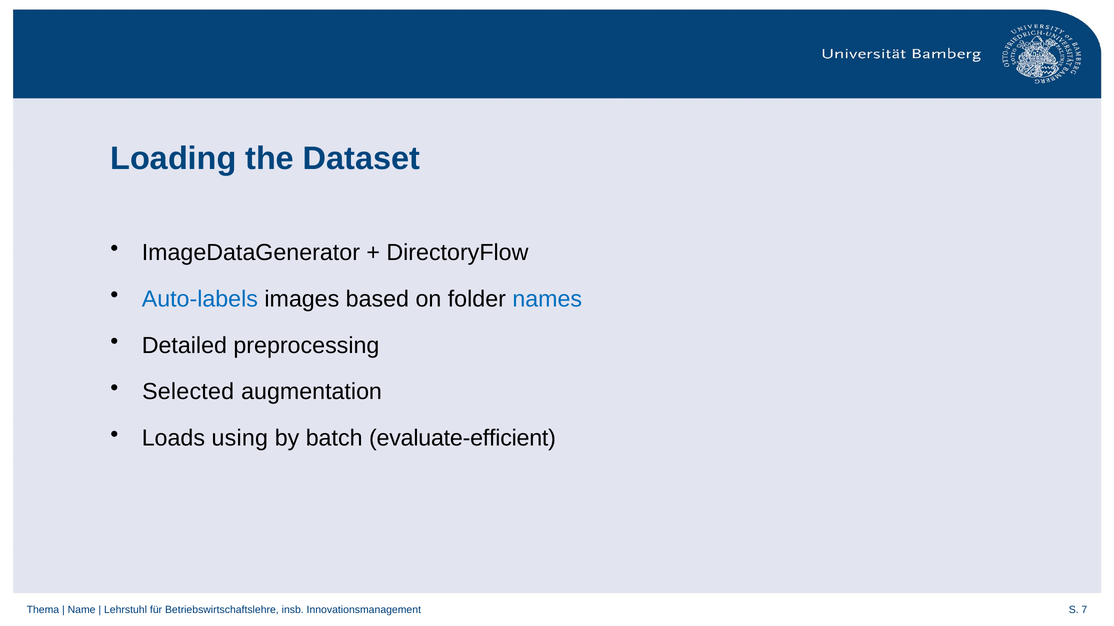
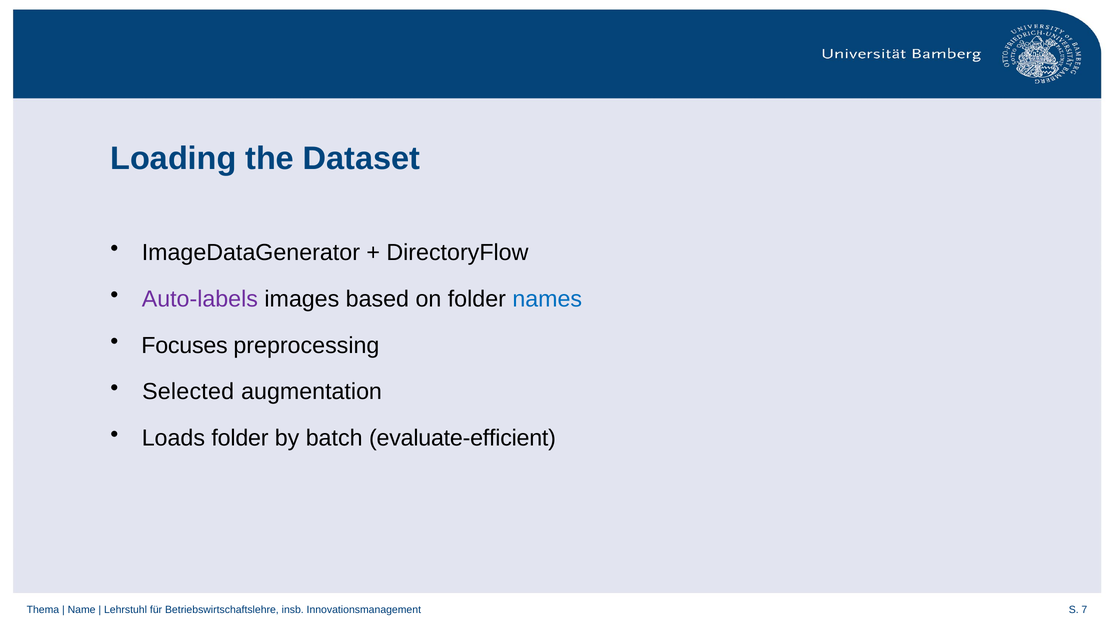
Auto-labels colour: blue -> purple (200, 299)
Detailed: Detailed -> Focuses (185, 346)
Loads using: using -> folder (240, 439)
